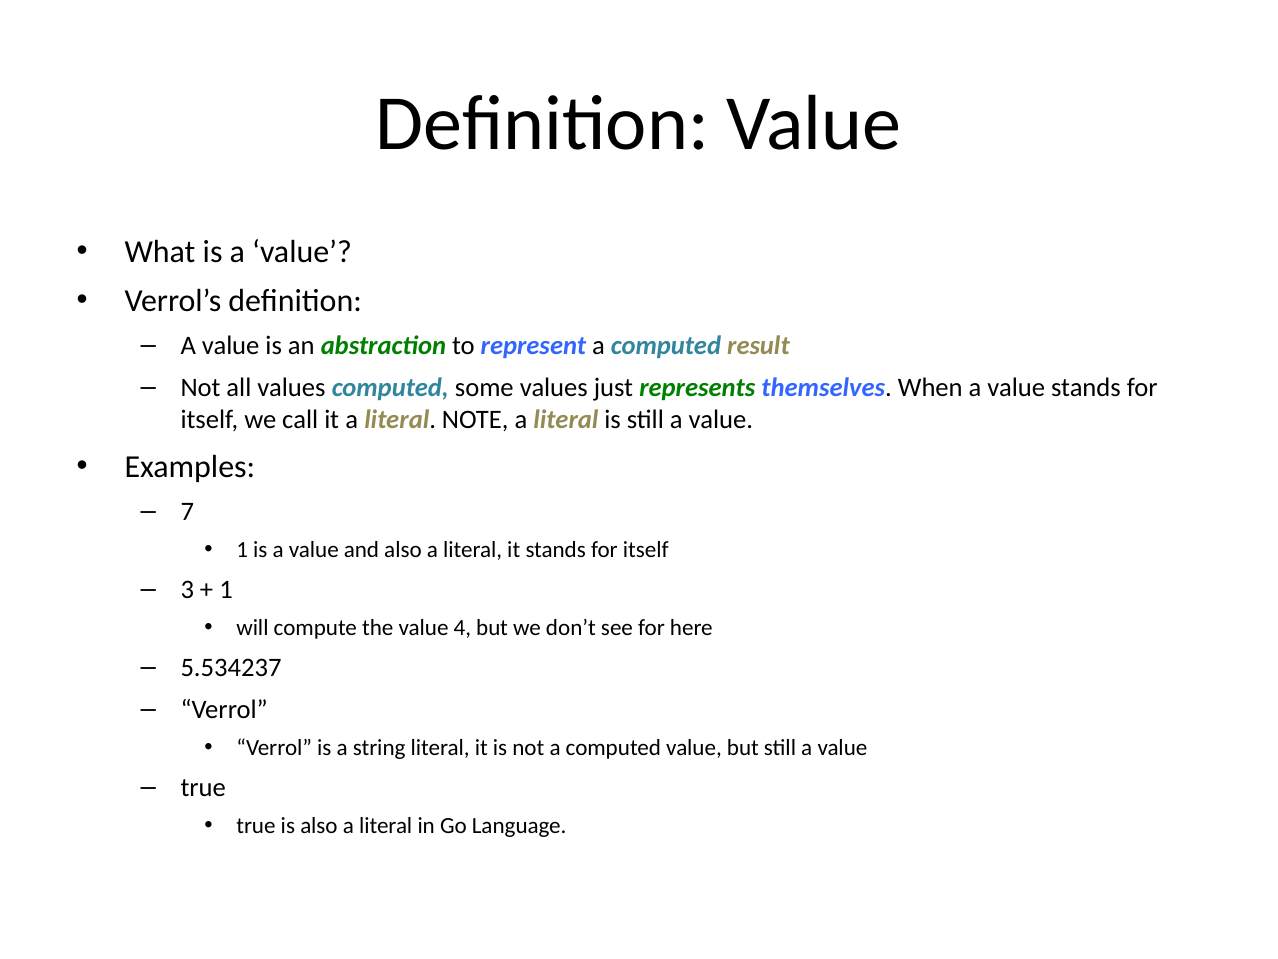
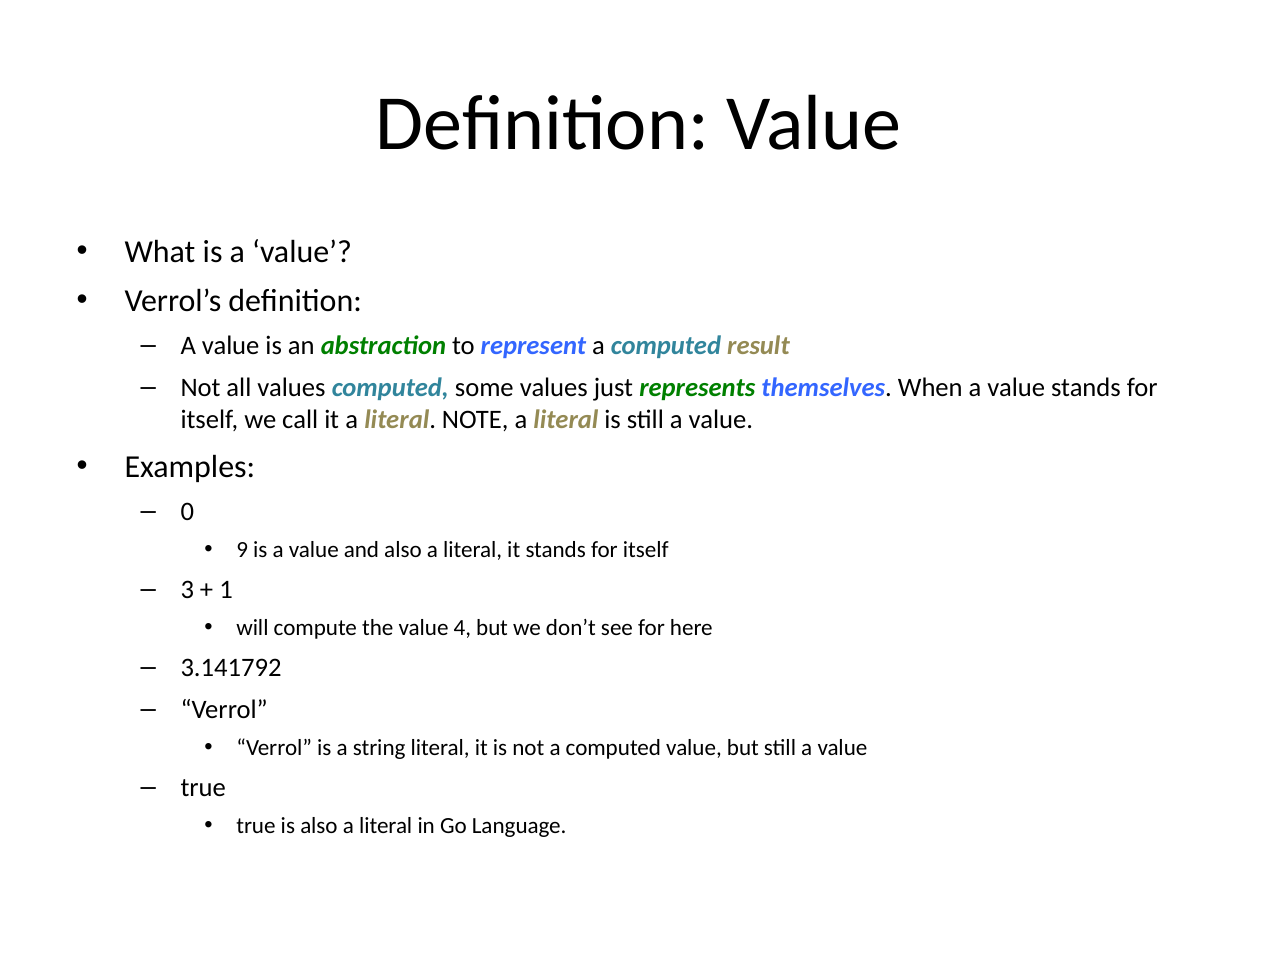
7: 7 -> 0 (187, 511)
1: 1 -> 9 (242, 549)
5.534237: 5.534237 -> 3.141792 (231, 668)
